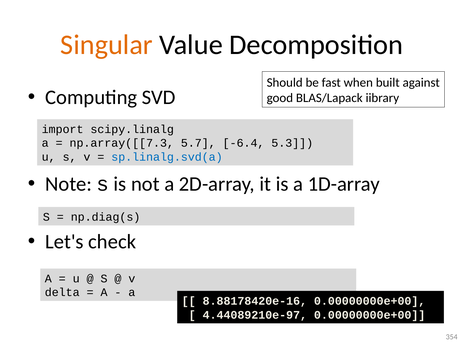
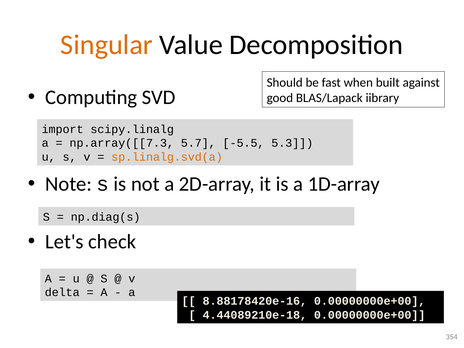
-6.4: -6.4 -> -5.5 (244, 143)
sp.linalg.svd(a colour: blue -> orange (167, 157)
4.44089210e-97: 4.44089210e-97 -> 4.44089210e-18 (255, 315)
